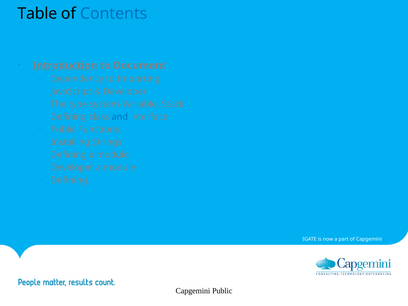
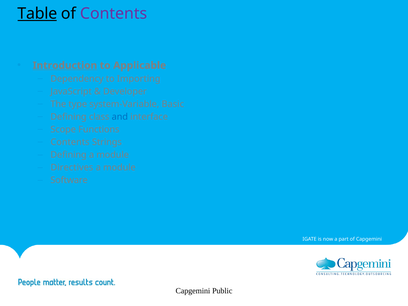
Table underline: none -> present (37, 14)
Contents colour: blue -> purple (114, 14)
Document: Document -> Applicable (140, 65)
Stack: Stack -> Basic (173, 104)
Public: Public -> Scope (63, 129)
Installing: Installing -> Contents (70, 142)
Developer: Developer -> Directives (72, 168)
Defining: Defining -> Software (69, 180)
